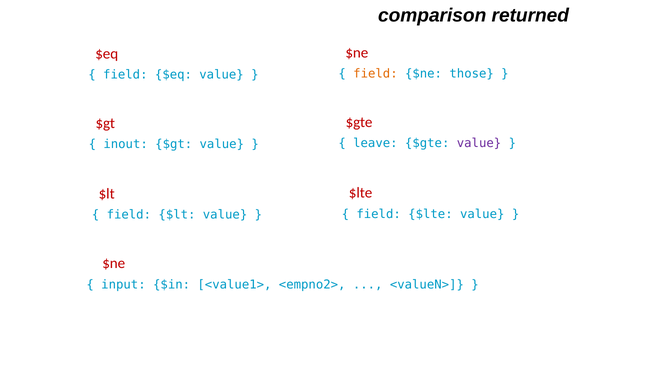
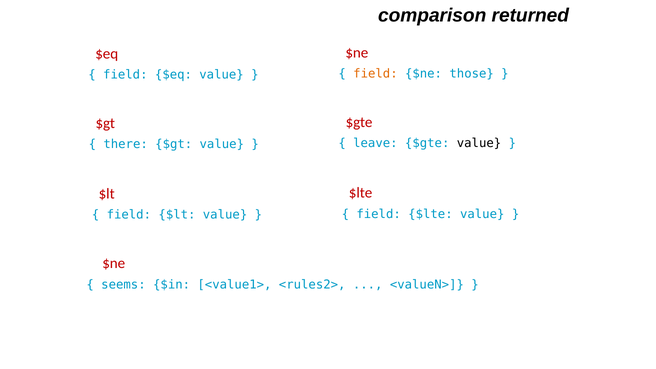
value colour: purple -> black (479, 143)
inout: inout -> there (126, 144)
input: input -> seems (123, 285)
<empno2>: <empno2> -> <rules2> (312, 285)
